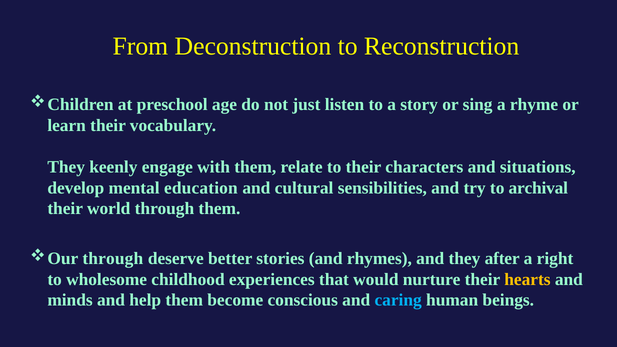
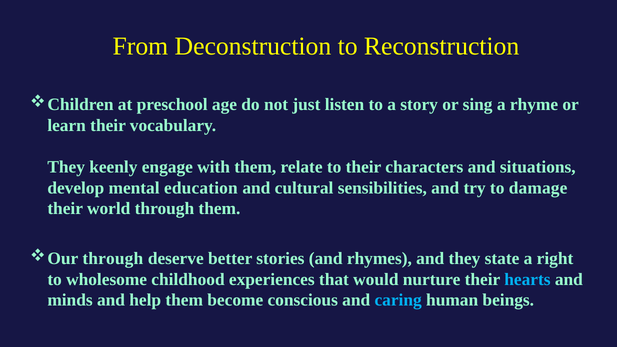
archival: archival -> damage (538, 188)
after: after -> state (502, 259)
hearts colour: yellow -> light blue (527, 279)
